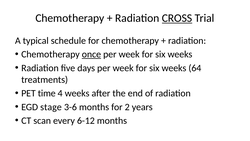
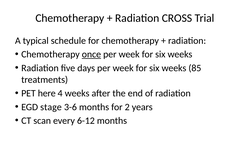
CROSS underline: present -> none (177, 18)
64: 64 -> 85 (195, 68)
time: time -> here (47, 93)
